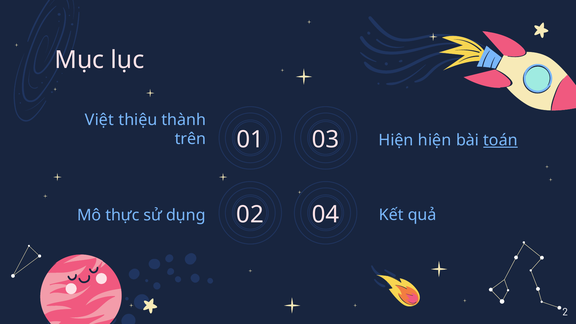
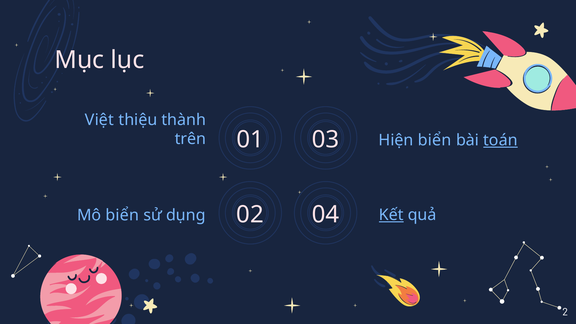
Hiện hiện: hiện -> biển (435, 140)
Mô thực: thực -> biển (122, 215)
Kết underline: none -> present (391, 215)
